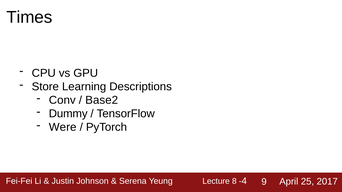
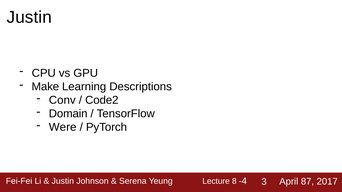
Times: Times -> Justin (29, 17)
Store: Store -> Make (45, 87)
Base2: Base2 -> Code2 (102, 100)
Dummy: Dummy -> Domain (68, 114)
9: 9 -> 3 (264, 182)
25: 25 -> 87 (307, 182)
